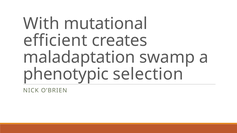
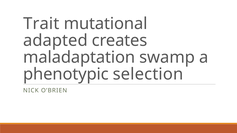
With: With -> Trait (41, 24)
efficient: efficient -> adapted (55, 41)
